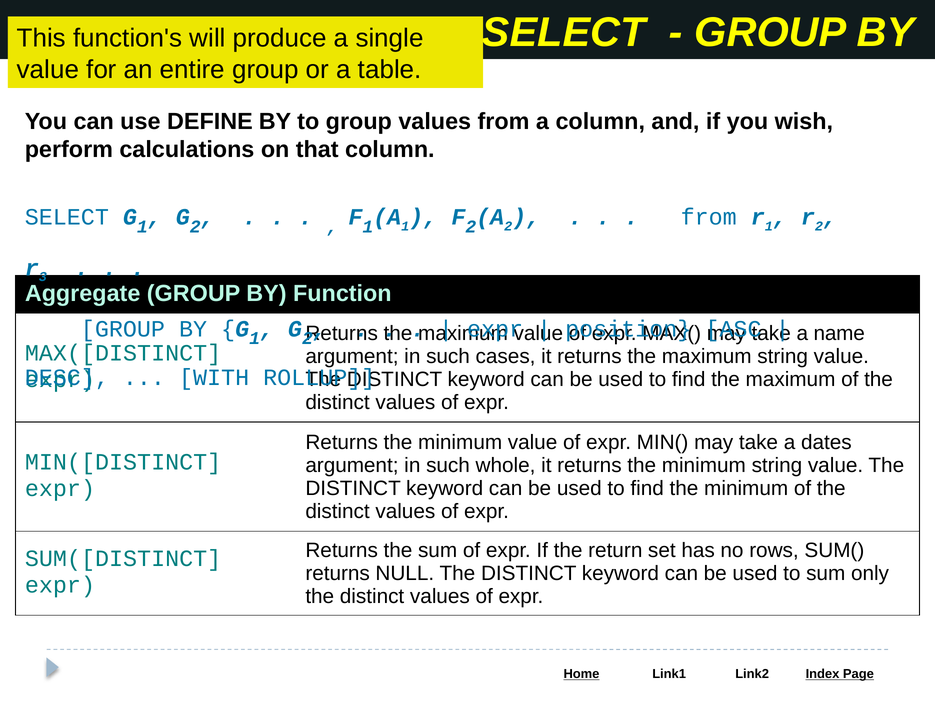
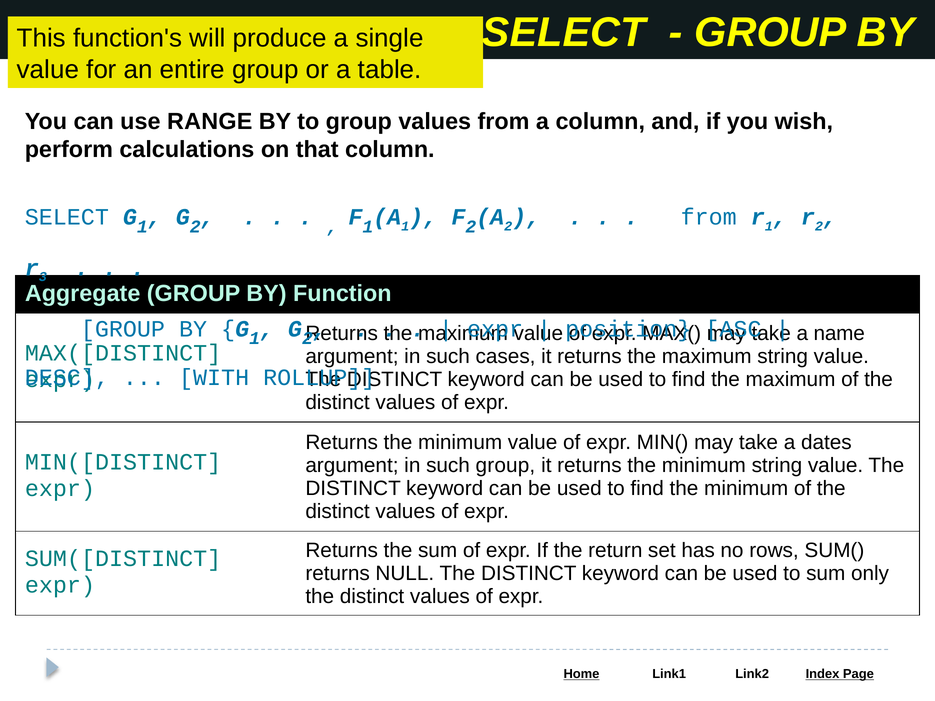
DEFINE: DEFINE -> RANGE (210, 122)
such whole: whole -> group (505, 466)
